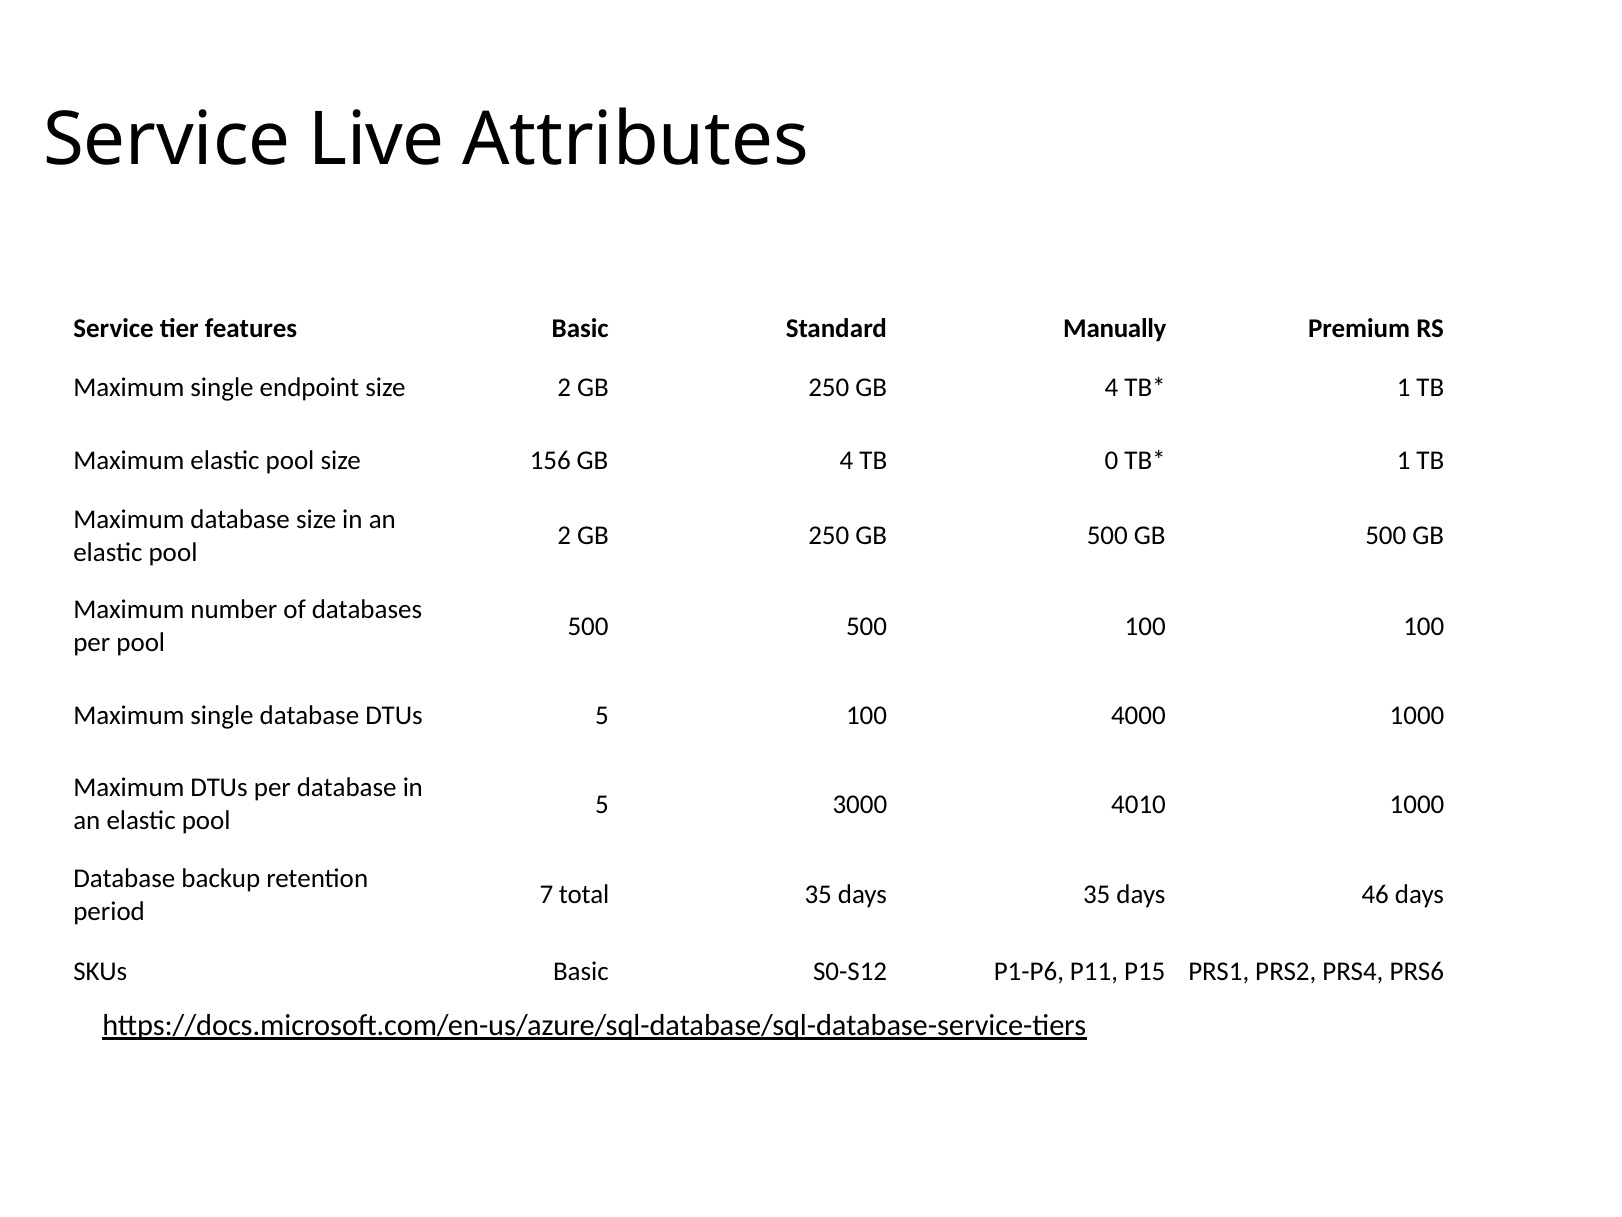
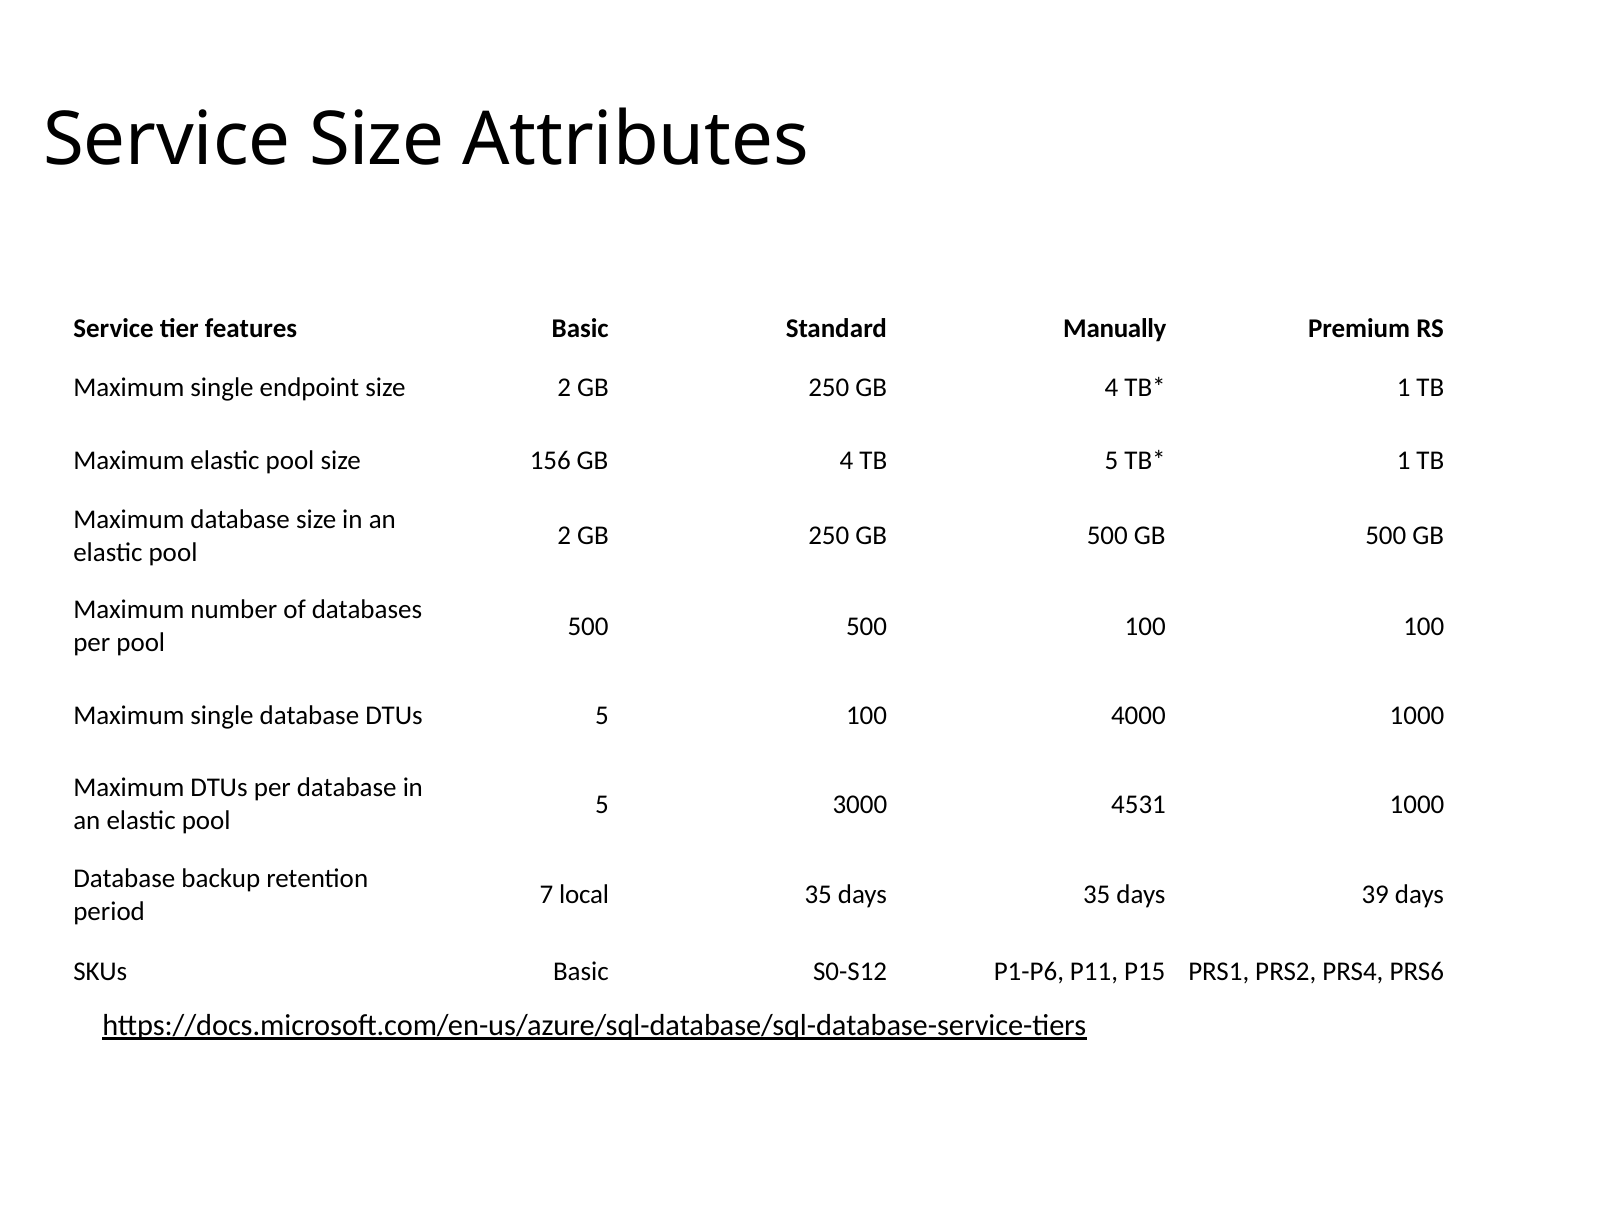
Service Live: Live -> Size (377, 140)
TB 0: 0 -> 5 (1112, 460)
4010: 4010 -> 4531 (1139, 804)
total: total -> local (584, 895)
46: 46 -> 39 (1375, 895)
